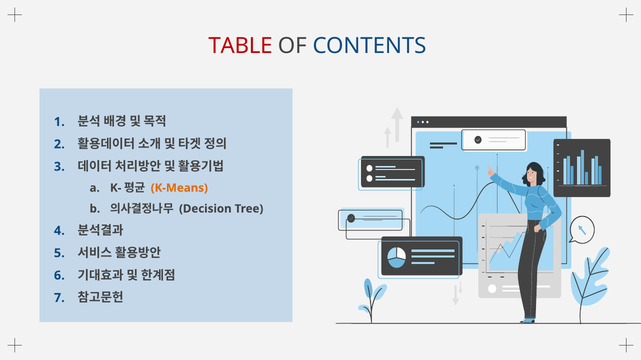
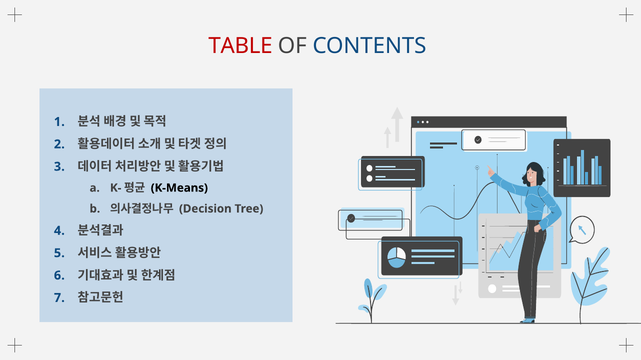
K-Means colour: orange -> black (179, 188)
